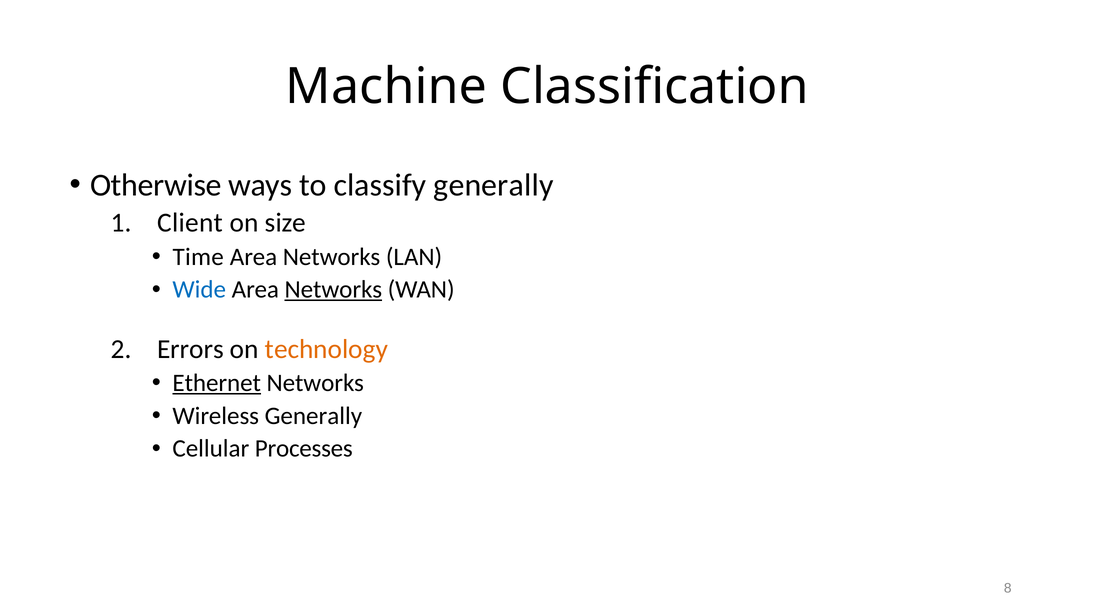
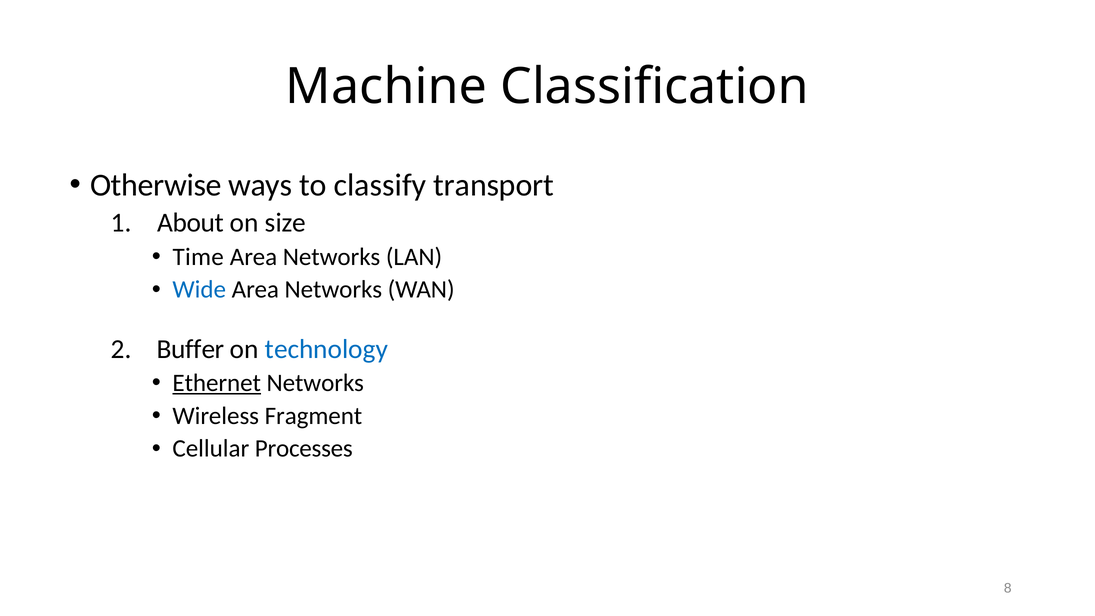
classify generally: generally -> transport (494, 185)
Client: Client -> About (191, 223)
Networks underline: present -> none (333, 290)
Errors: Errors -> Buffer (191, 349)
technology colour: orange -> blue (326, 349)
Wireless Generally: Generally -> Fragment (313, 416)
